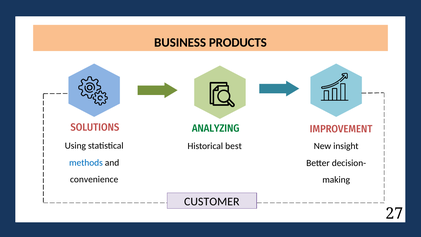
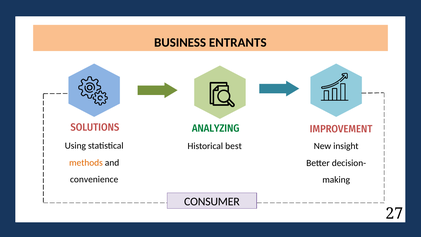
PRODUCTS: PRODUCTS -> ENTRANTS (238, 43)
methods colour: blue -> orange (86, 163)
CUSTOMER: CUSTOMER -> CONSUMER (212, 201)
